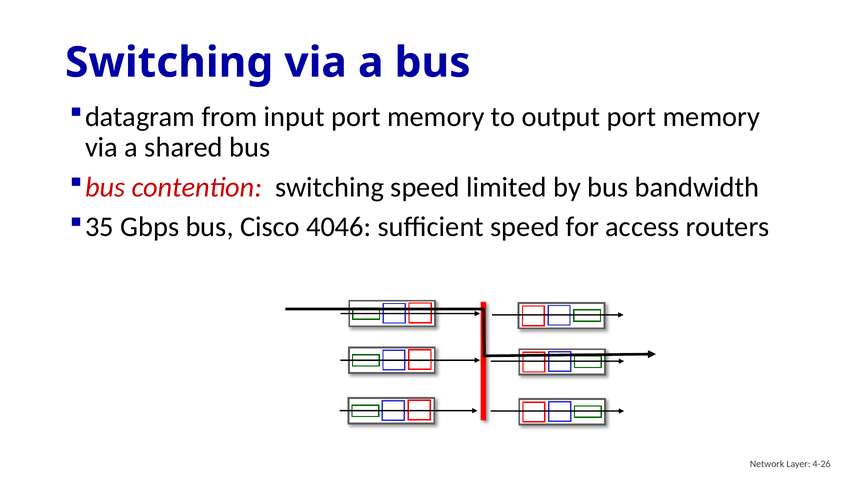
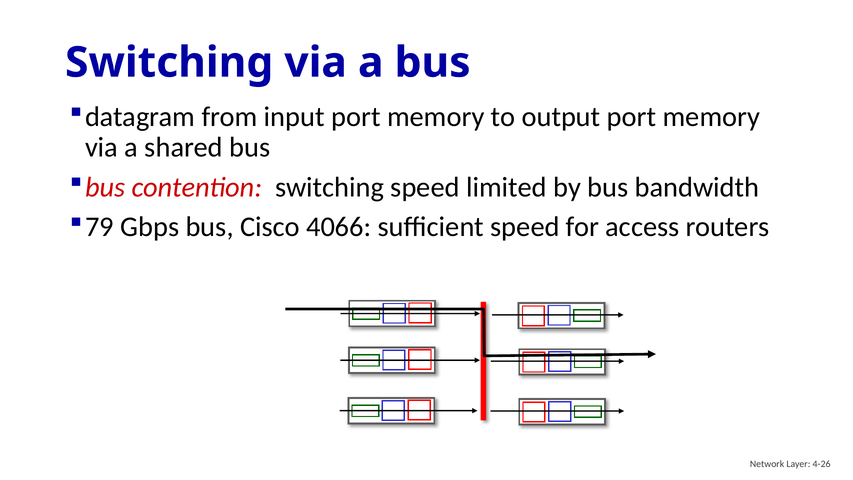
35: 35 -> 79 (99, 227)
4046: 4046 -> 4066 (339, 227)
